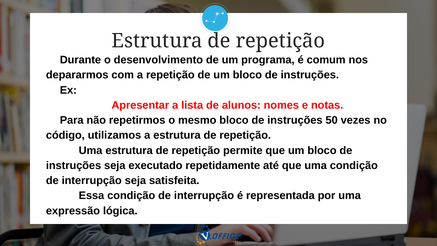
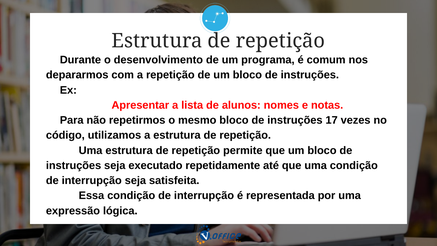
50: 50 -> 17 (332, 120)
